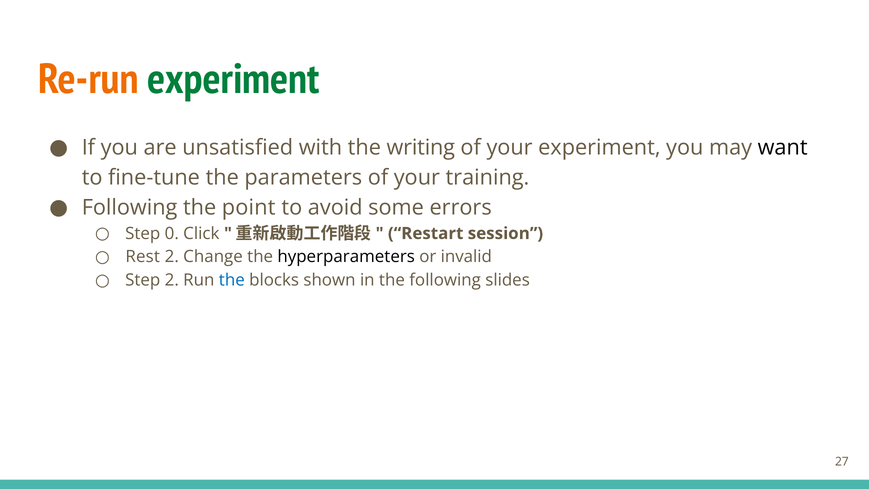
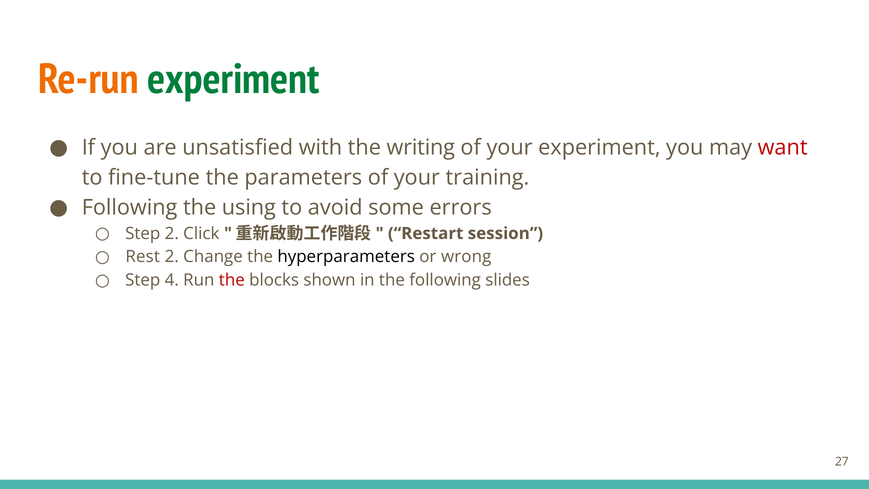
want colour: black -> red (783, 148)
point: point -> using (249, 207)
Step 0: 0 -> 2 (172, 233)
invalid: invalid -> wrong (466, 257)
Step 2: 2 -> 4 (172, 280)
the colour: blue -> red (232, 280)
